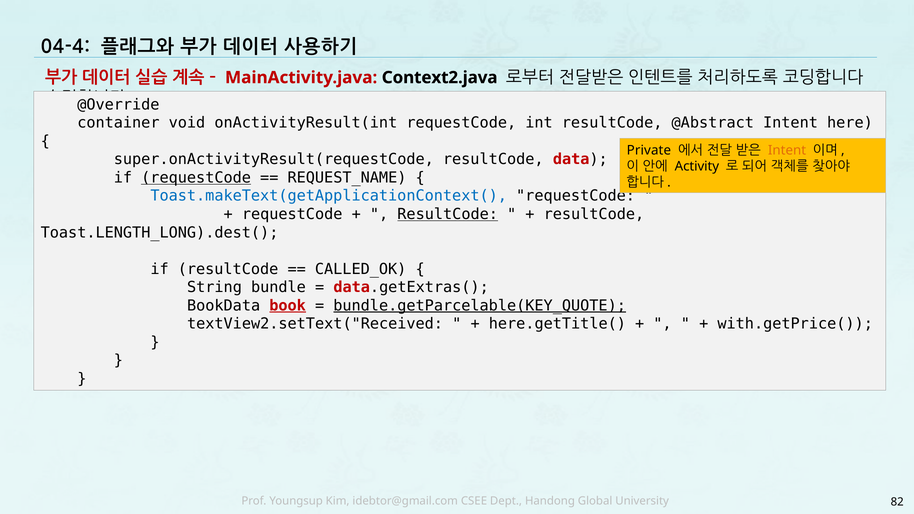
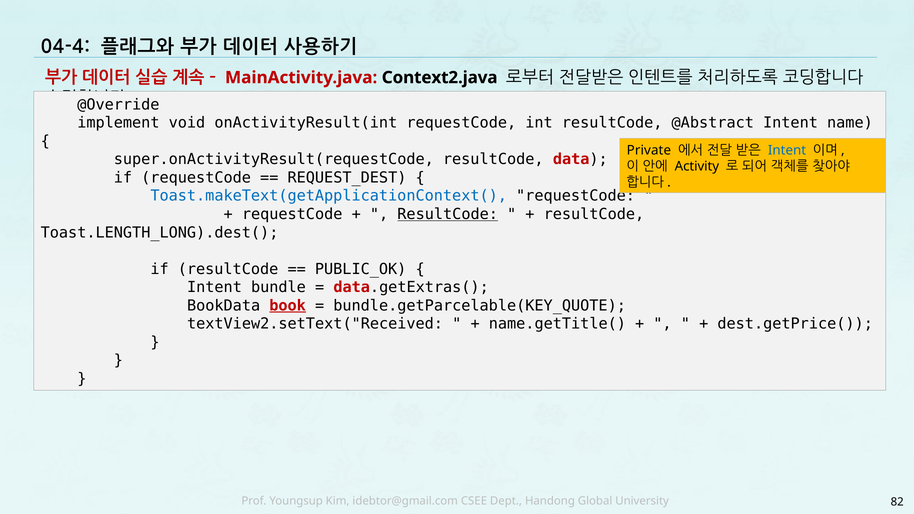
container: container -> implement (118, 123)
here: here -> name (850, 123)
Intent colour: orange -> blue (787, 151)
requestCode underline: present -> none (196, 178)
REQUEST_NAME: REQUEST_NAME -> REQUEST_DEST (347, 178)
CALLED_OK: CALLED_OK -> PUBLIC_OK (361, 269)
String: String -> Intent (214, 287)
bundle.getParcelable(KEY_QUOTE underline: present -> none (480, 306)
here.getTitle(: here.getTitle( -> name.getTitle( (557, 324)
with.getPrice(: with.getPrice( -> dest.getPrice( (795, 324)
